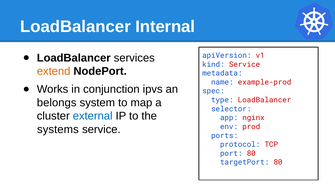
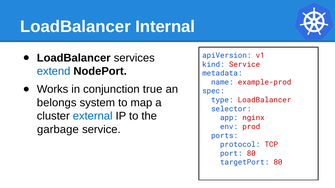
extend colour: orange -> blue (54, 71)
ipvs: ipvs -> true (153, 89)
systems: systems -> garbage (58, 130)
